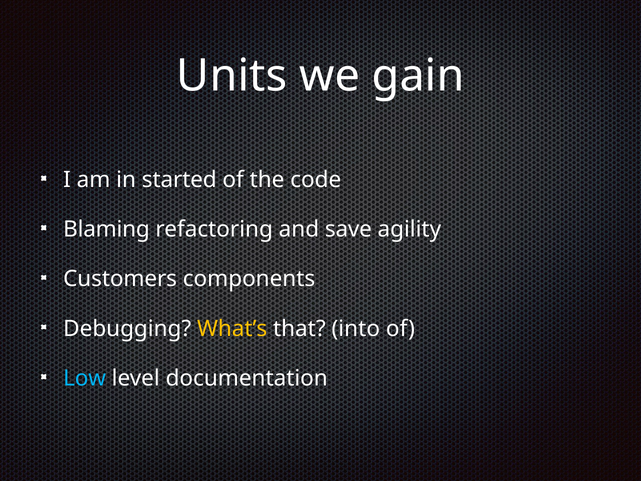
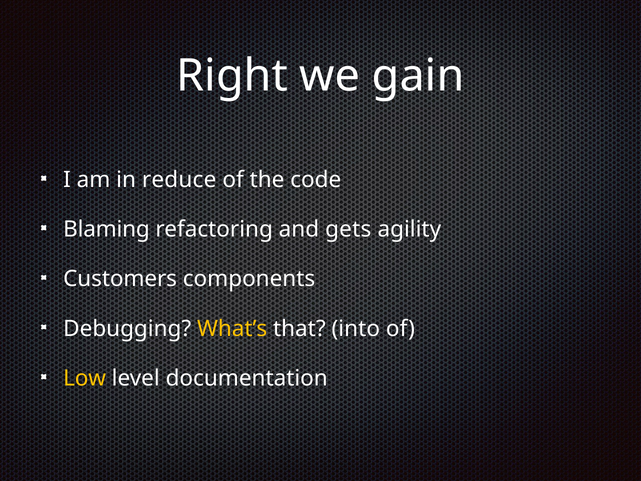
Units: Units -> Right (232, 76)
started: started -> reduce (179, 180)
save: save -> gets (348, 229)
Low colour: light blue -> yellow (85, 378)
